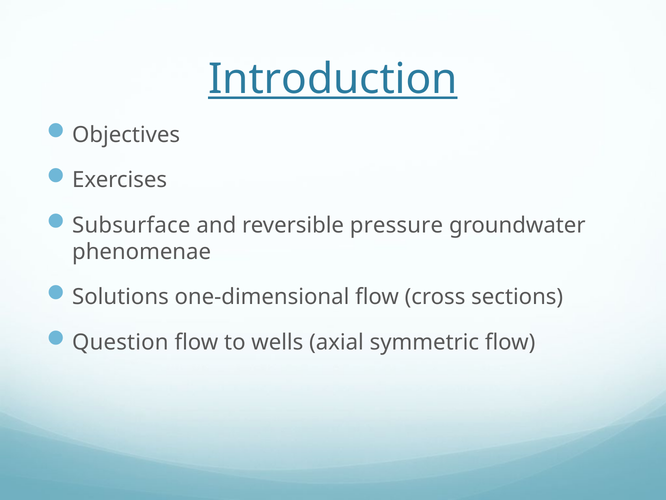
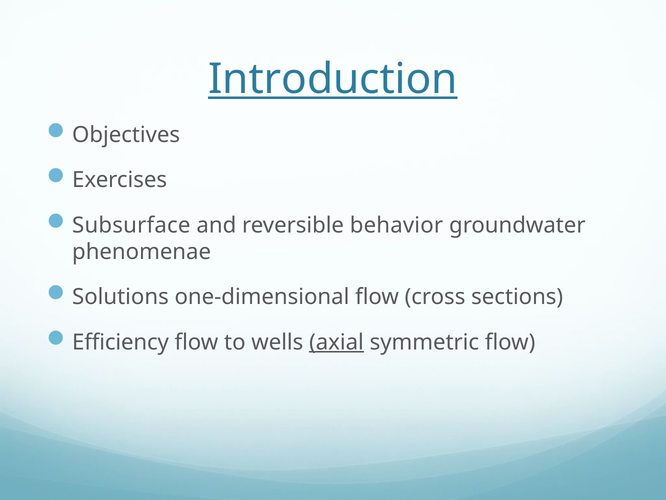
pressure: pressure -> behavior (396, 225)
Question: Question -> Efficiency (121, 342)
axial underline: none -> present (336, 342)
